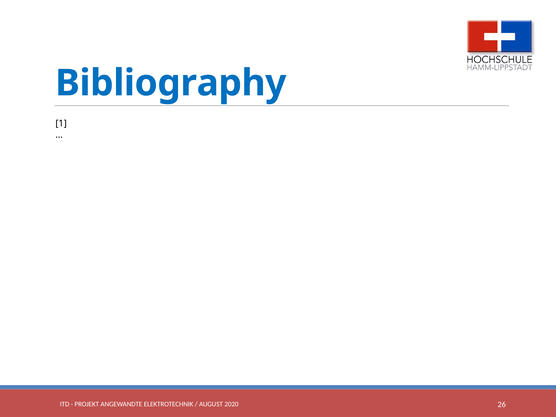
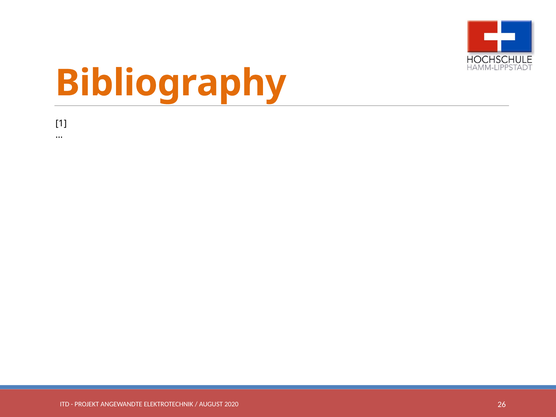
Bibliography colour: blue -> orange (171, 83)
